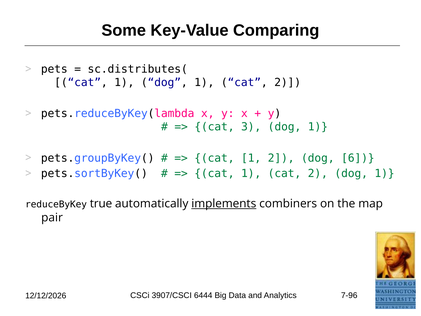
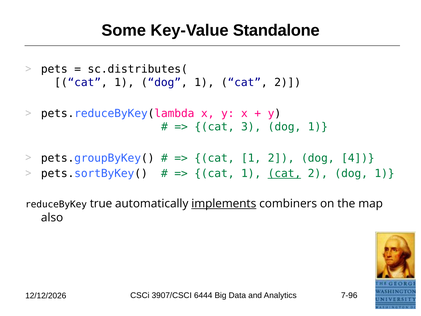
Comparing: Comparing -> Standalone (276, 30)
6: 6 -> 4 (358, 158)
cat underline: none -> present (284, 174)
pair: pair -> also (52, 218)
